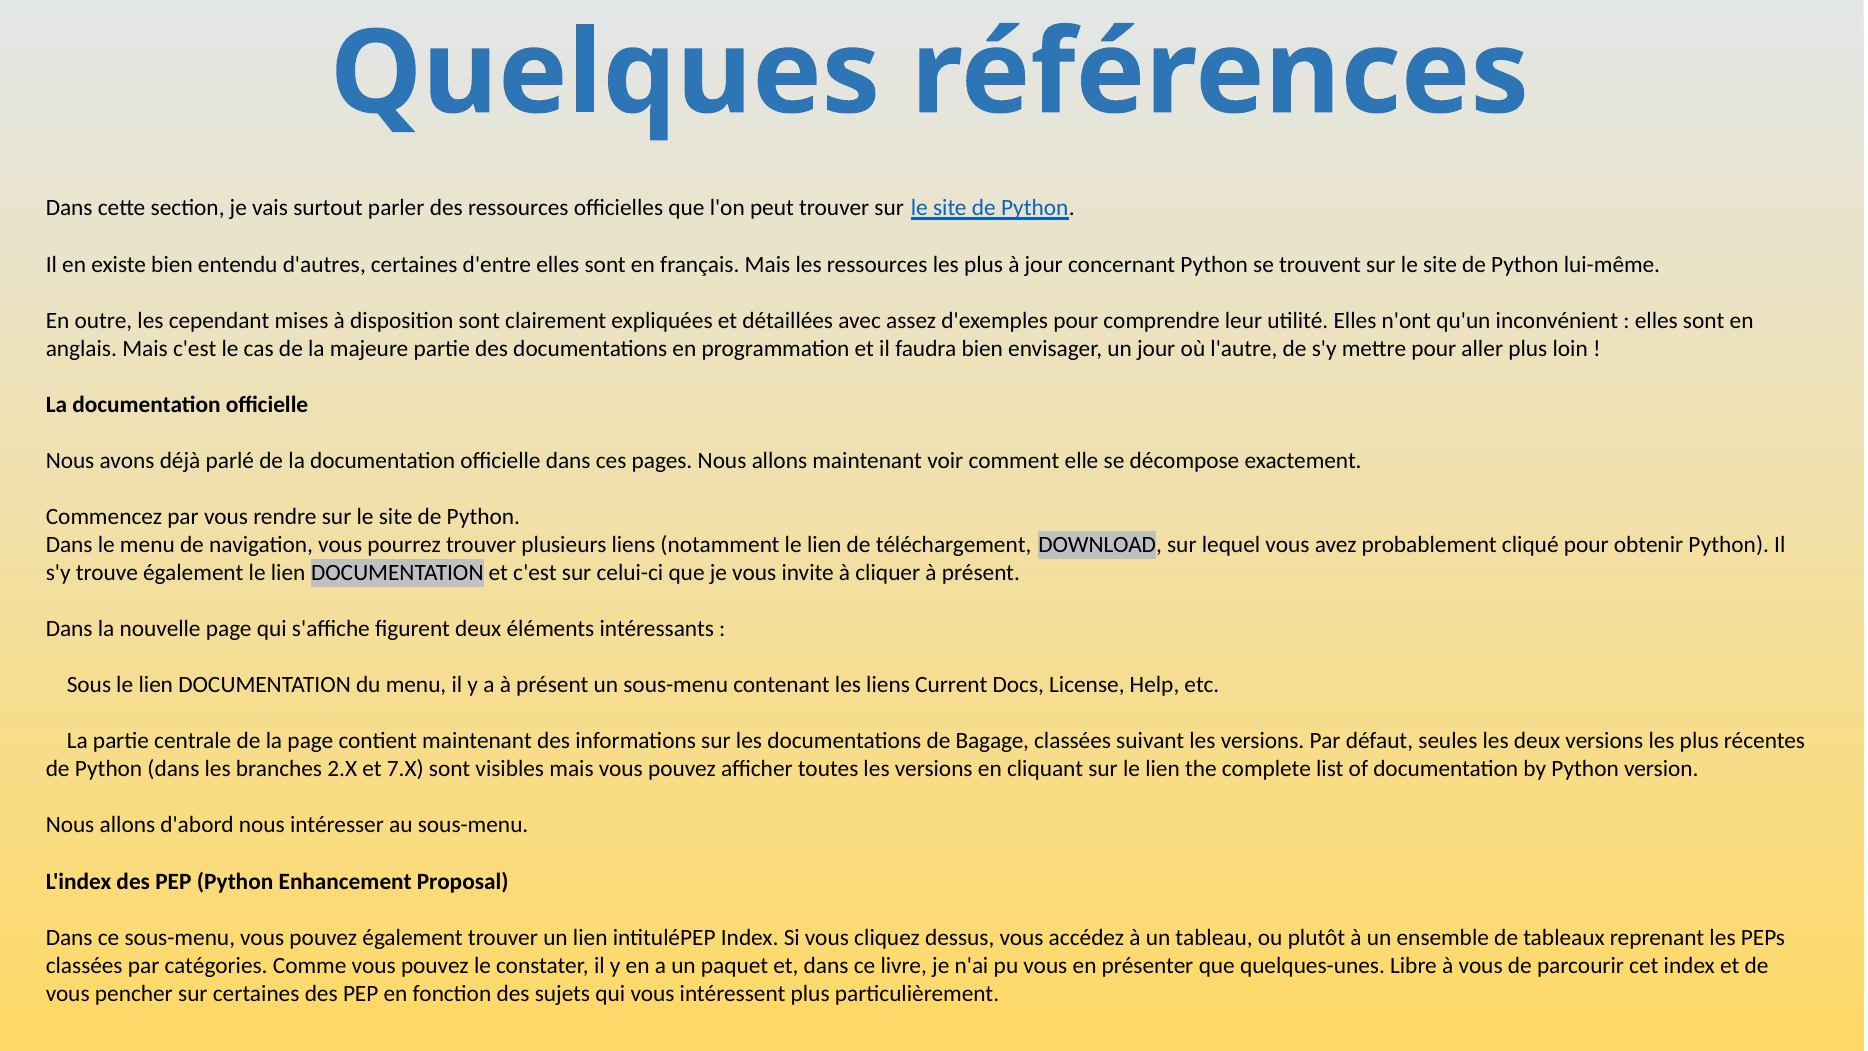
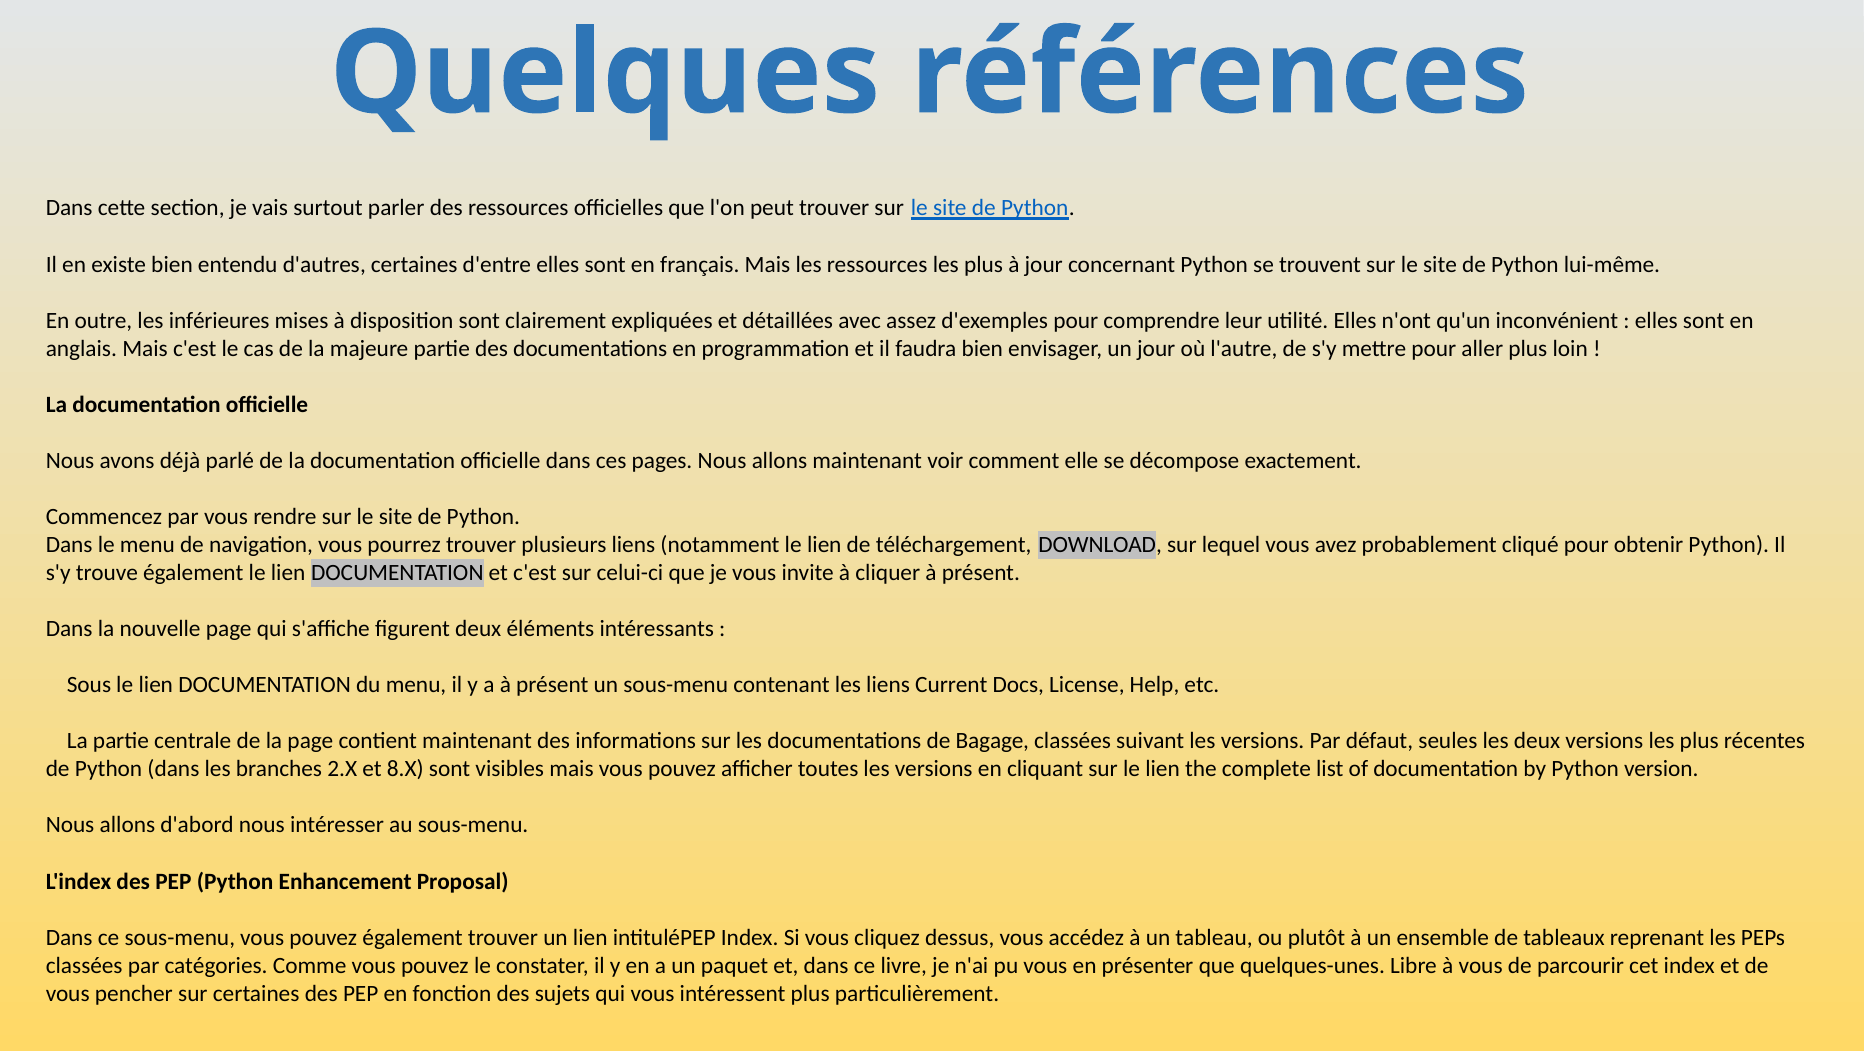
cependant: cependant -> inférieures (219, 321)
7.X: 7.X -> 8.X (405, 769)
